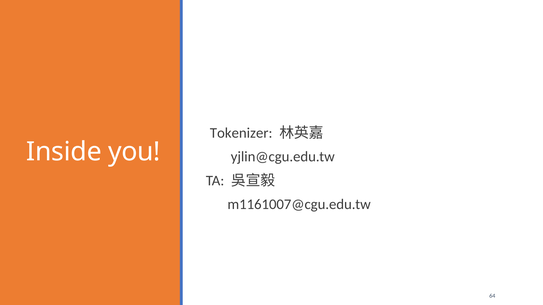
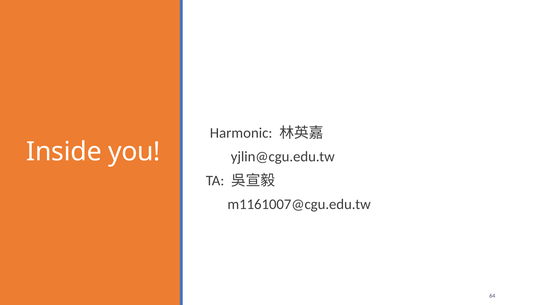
Tokenizer: Tokenizer -> Harmonic (241, 133)
